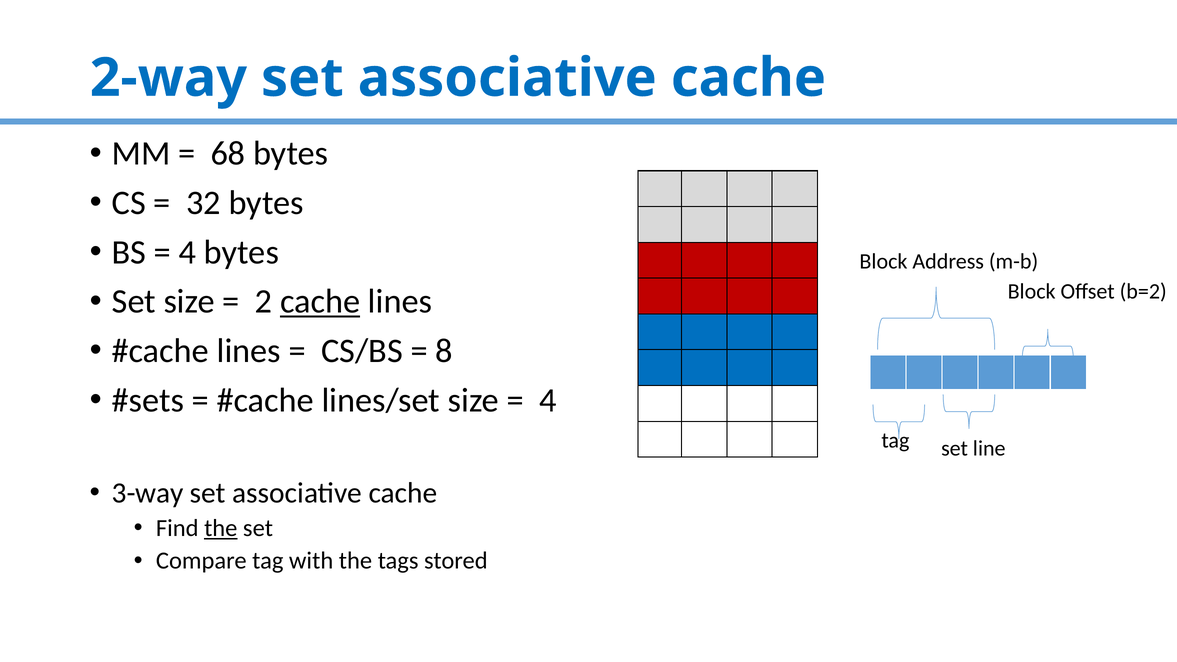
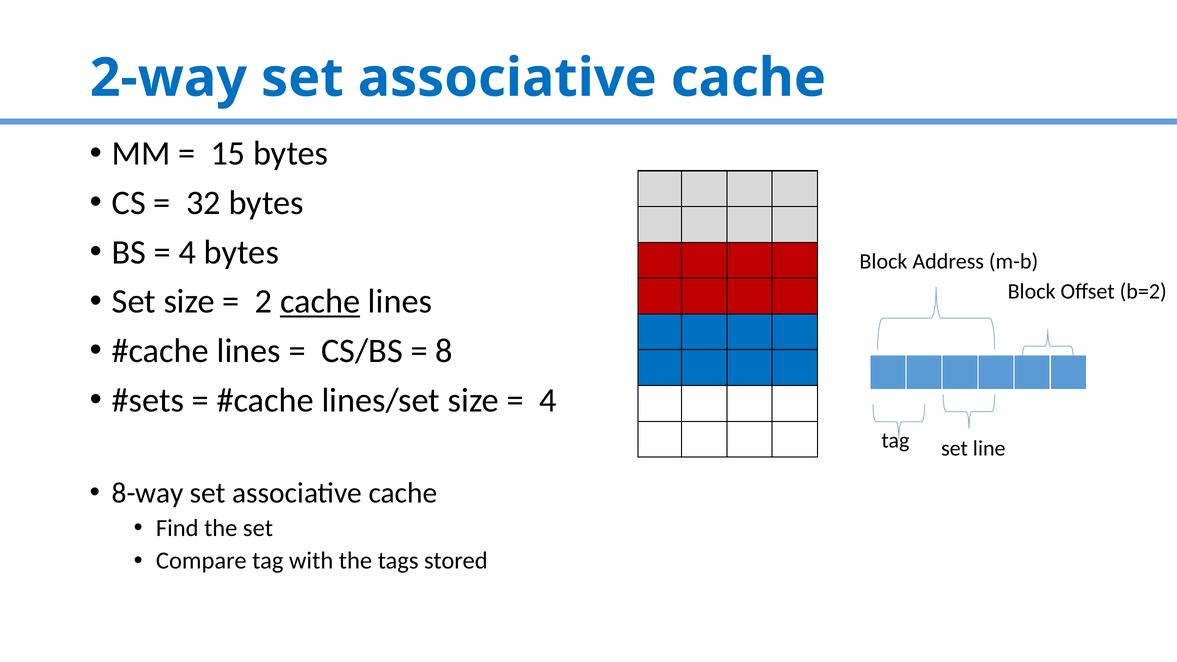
68: 68 -> 15 (228, 154)
3-way: 3-way -> 8-way (148, 493)
the underline: present -> none (221, 528)
